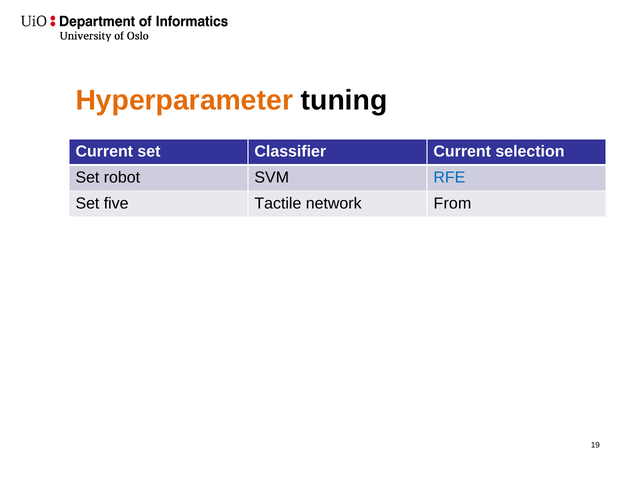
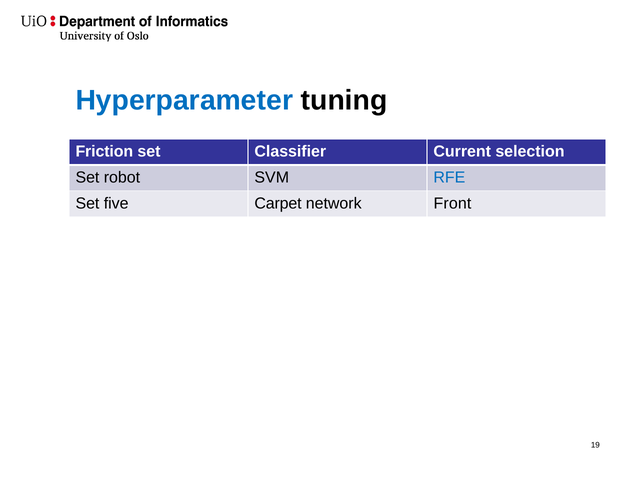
Hyperparameter colour: orange -> blue (184, 100)
Current: Current -> Friction (104, 151)
Tactile: Tactile -> Carpet (278, 203)
From: From -> Front (452, 203)
